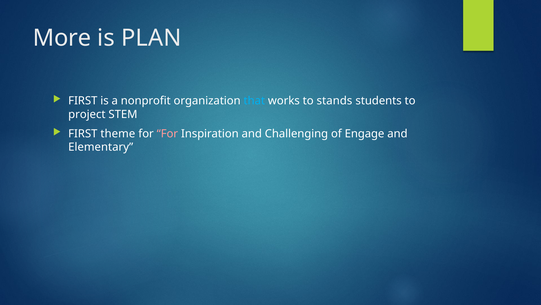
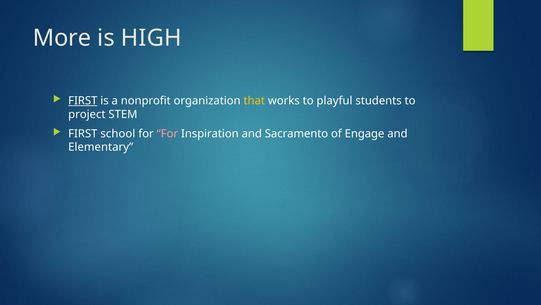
PLAN: PLAN -> HIGH (151, 38)
FIRST underline: none -> present (83, 101)
that colour: light blue -> yellow (254, 101)
stands: stands -> playful (334, 101)
theme: theme -> school (118, 133)
Challenging: Challenging -> Sacramento (296, 133)
